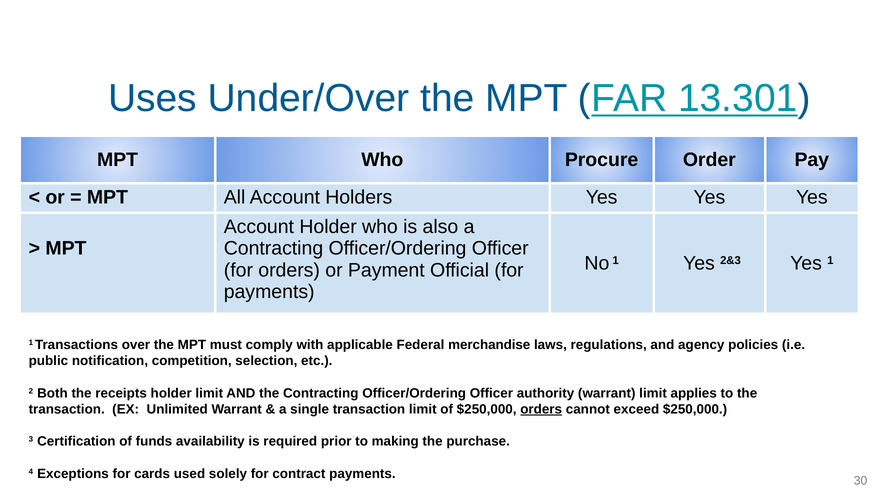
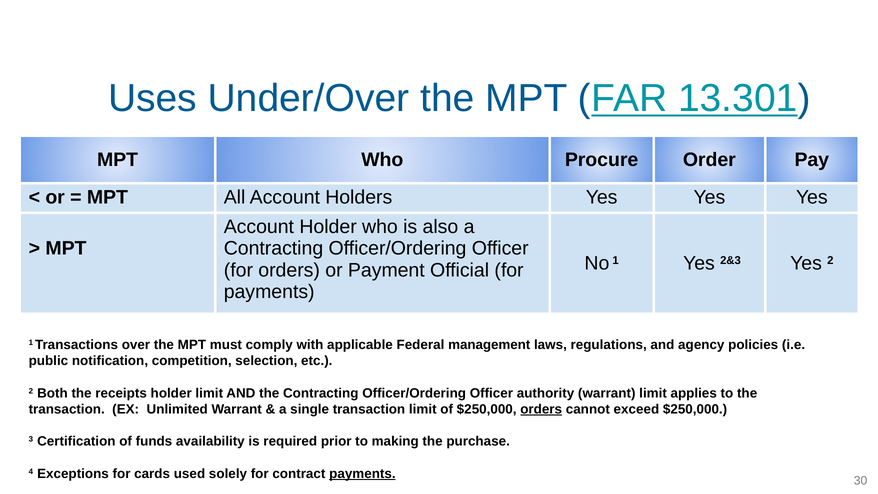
Yes 1: 1 -> 2 (830, 260)
merchandise: merchandise -> management (489, 345)
payments underline: none -> present (362, 474)
